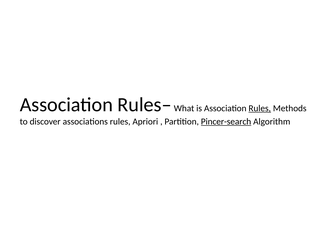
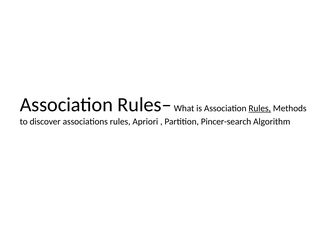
Pincer-search underline: present -> none (226, 121)
